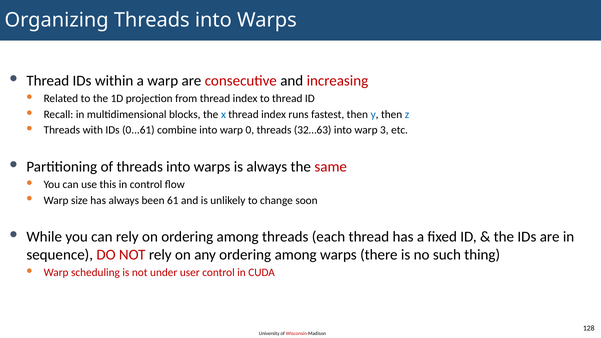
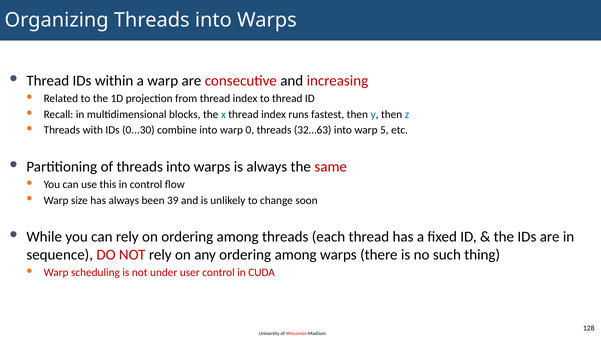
0...61: 0...61 -> 0...30 (138, 130)
3: 3 -> 5 (384, 130)
61: 61 -> 39 (173, 200)
